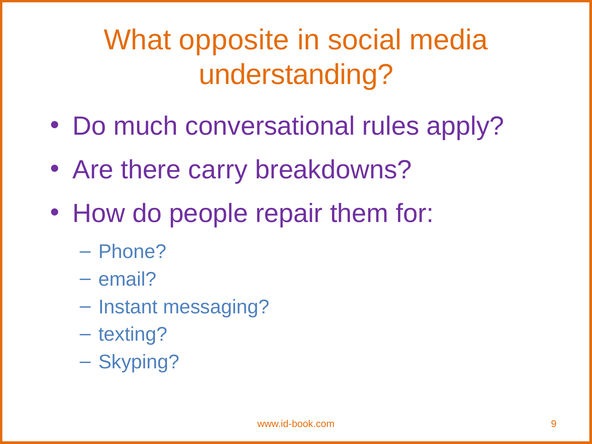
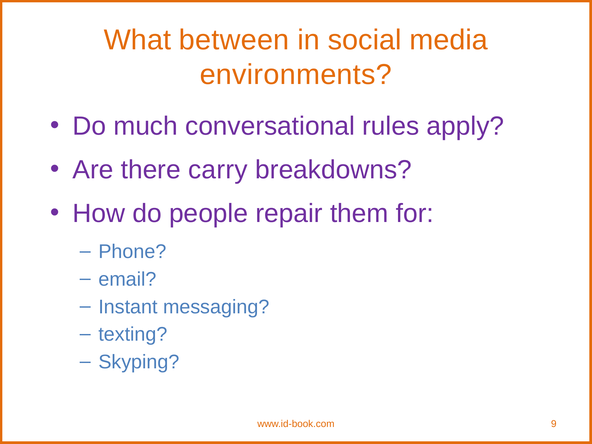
opposite: opposite -> between (234, 40)
understanding: understanding -> environments (296, 75)
